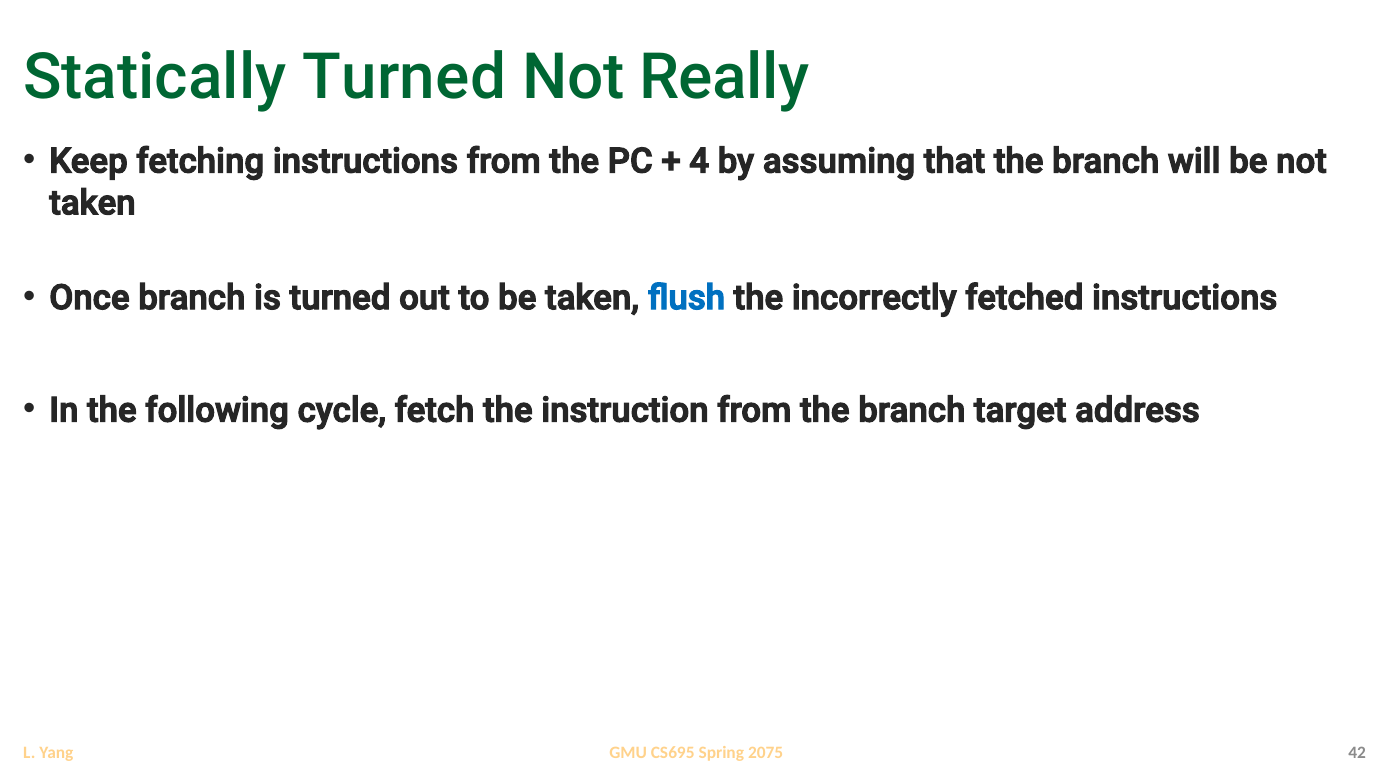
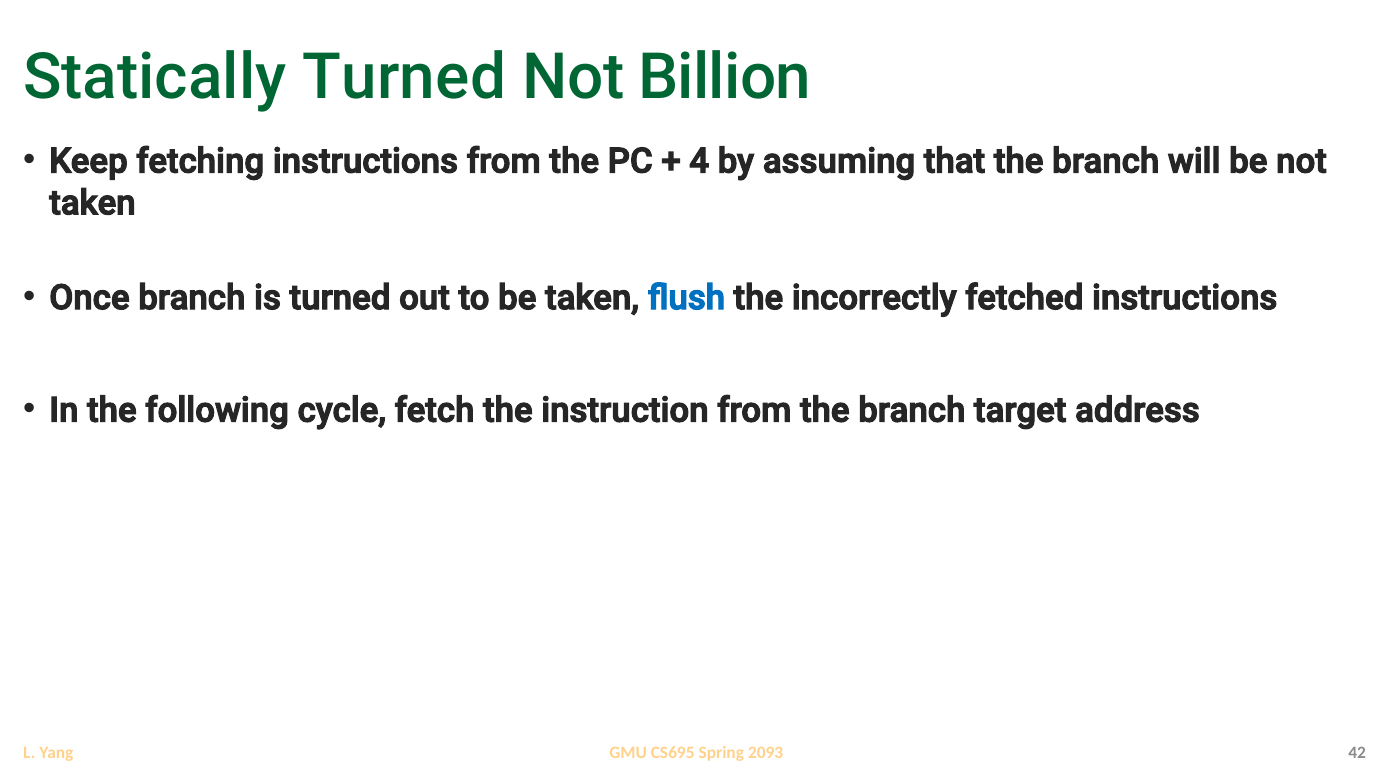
Really: Really -> Billion (725, 77)
2075: 2075 -> 2093 (766, 753)
